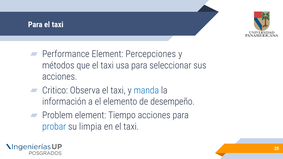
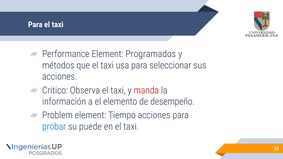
Percepciones: Percepciones -> Programados (151, 54)
manda colour: blue -> red (146, 90)
limpia: limpia -> puede (90, 127)
